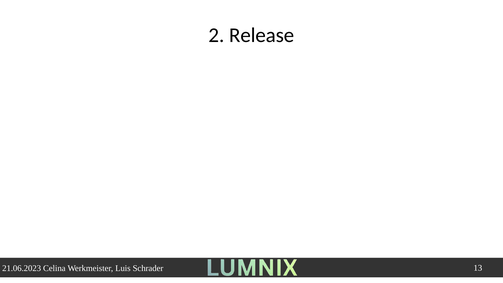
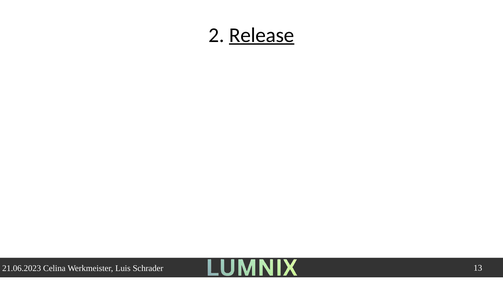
Release underline: none -> present (262, 35)
